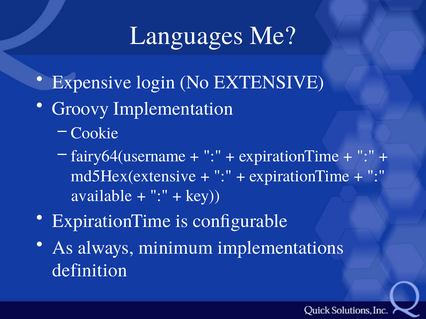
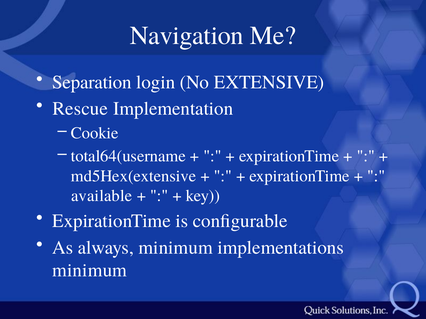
Languages: Languages -> Navigation (187, 36)
Expensive: Expensive -> Separation (92, 82)
Groovy: Groovy -> Rescue (80, 109)
fairy64(username: fairy64(username -> total64(username (128, 156)
definition: definition -> minimum (90, 271)
